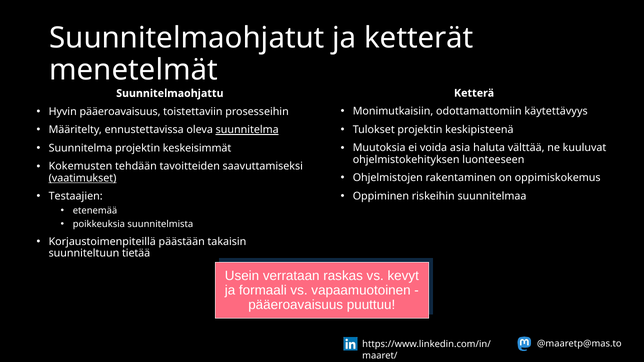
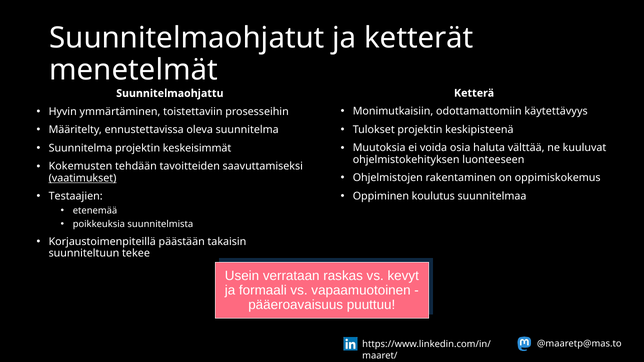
Hyvin pääeroavaisuus: pääeroavaisuus -> ymmärtäminen (120, 112)
suunnitelma underline: present -> none (247, 130)
asia: asia -> osia (460, 148)
riskeihin: riskeihin -> koulutus (433, 196)
tietää: tietää -> tekee (136, 253)
